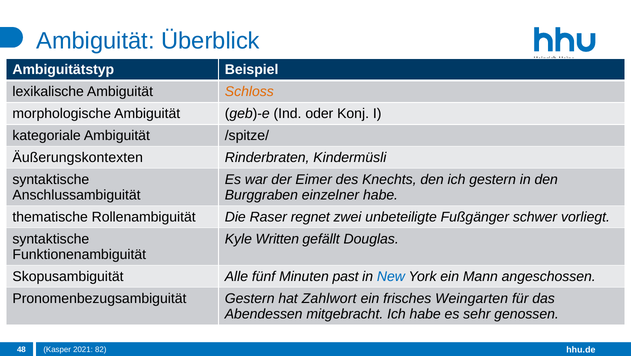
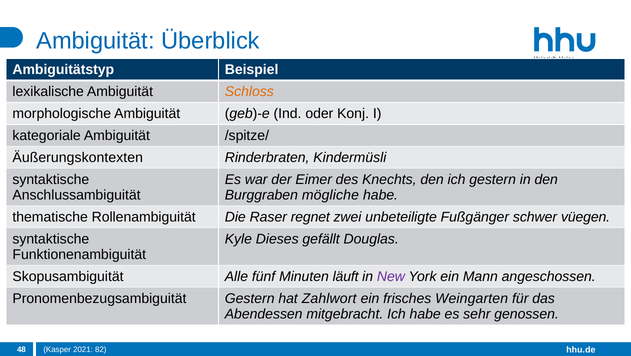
einzelner: einzelner -> mögliche (330, 195)
vorliegt: vorliegt -> vüegen (586, 217)
Written: Written -> Dieses (277, 239)
past: past -> läuft (346, 276)
New colour: blue -> purple (391, 276)
